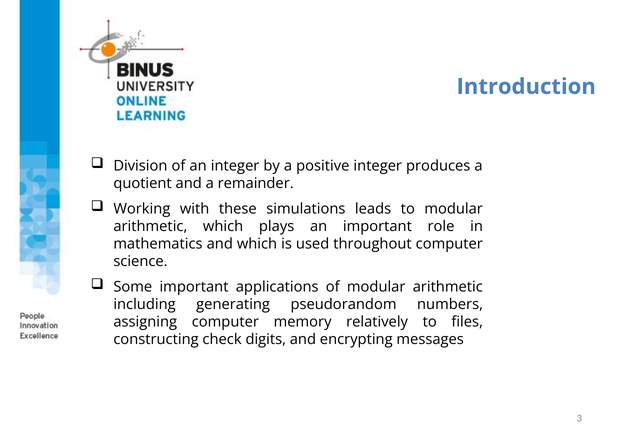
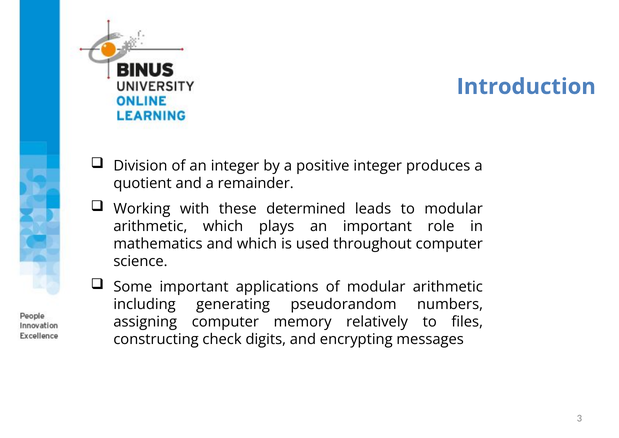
simulations: simulations -> determined (306, 209)
